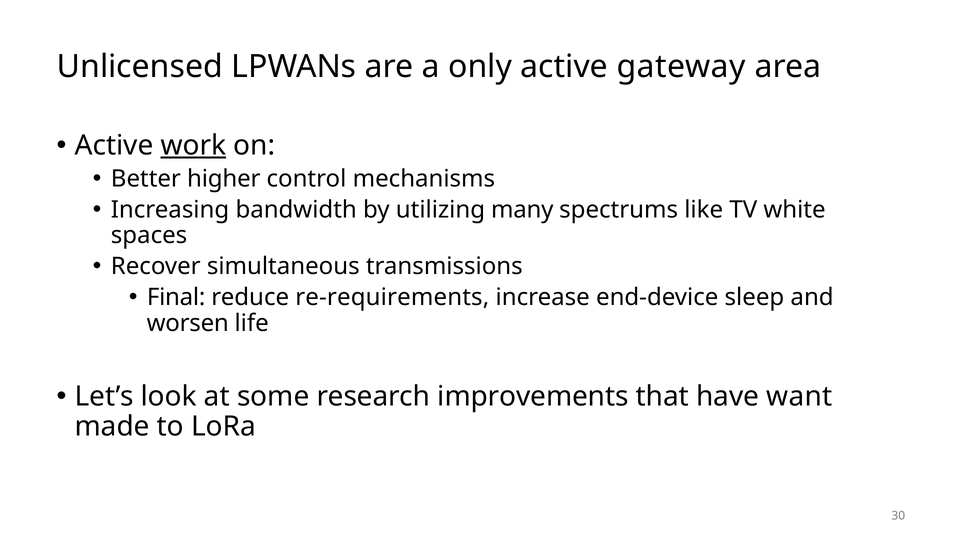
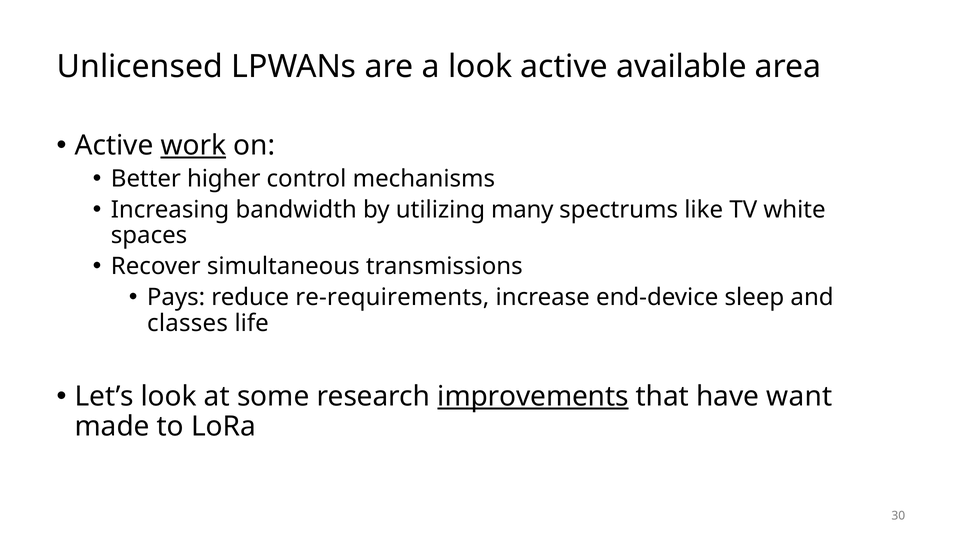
a only: only -> look (480, 67)
gateway: gateway -> available (682, 67)
Final: Final -> Pays (176, 298)
worsen: worsen -> classes (188, 323)
improvements underline: none -> present (533, 397)
